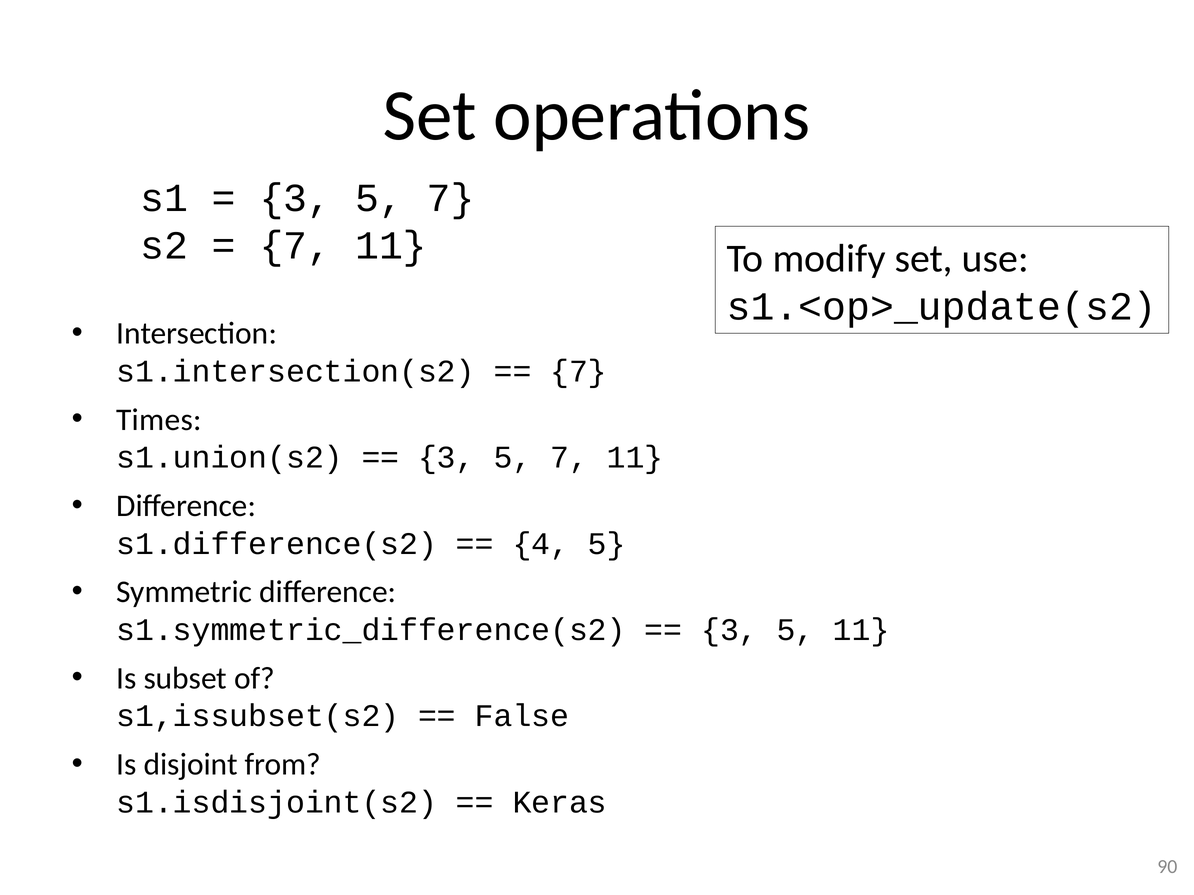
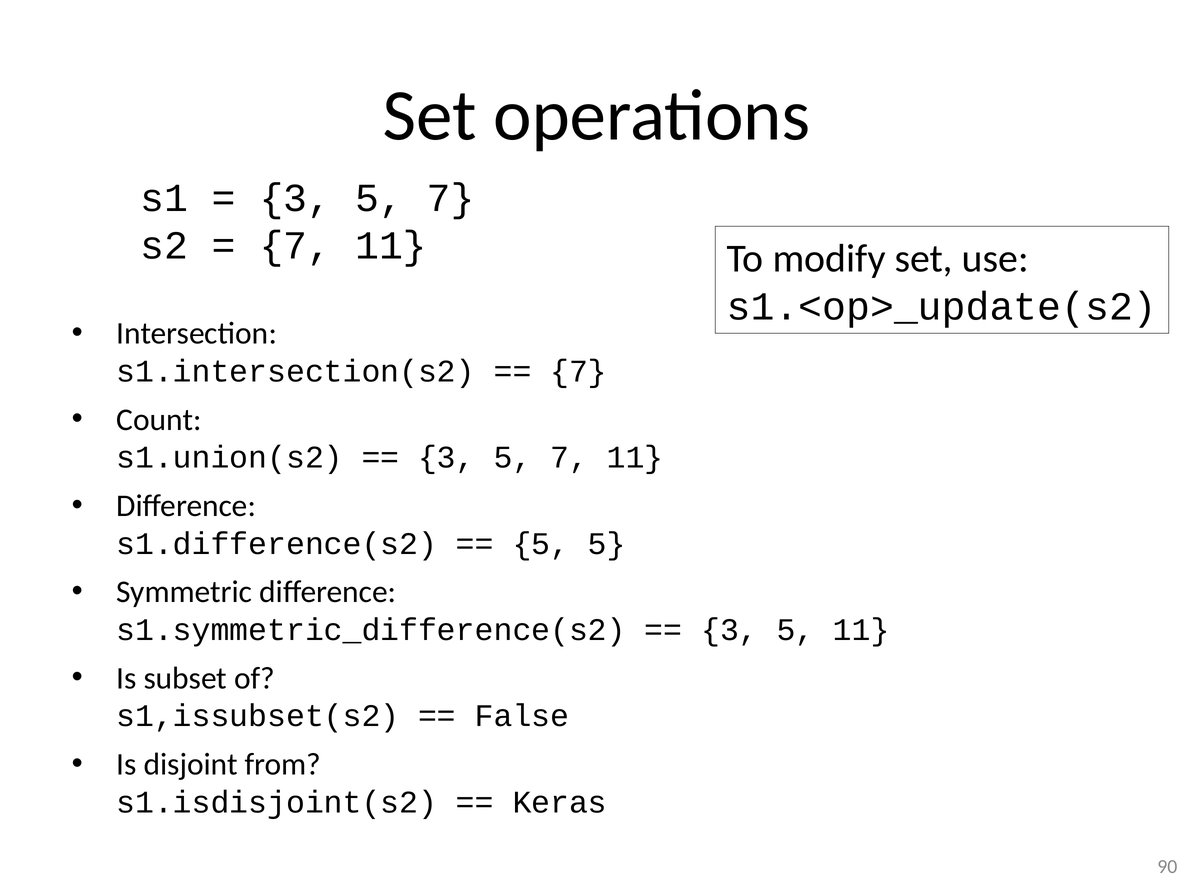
Times: Times -> Count (159, 420)
4: 4 -> 5 (541, 544)
